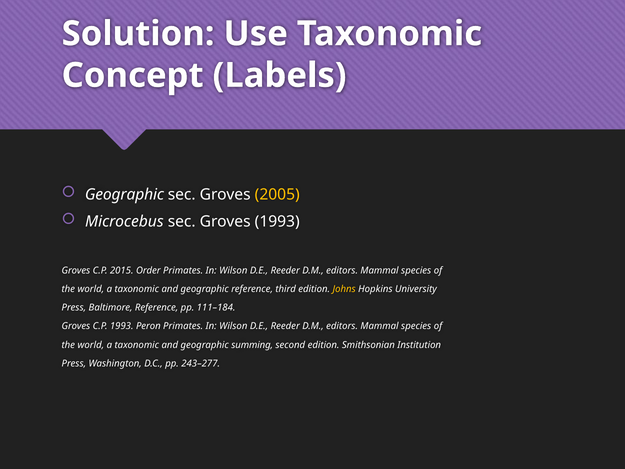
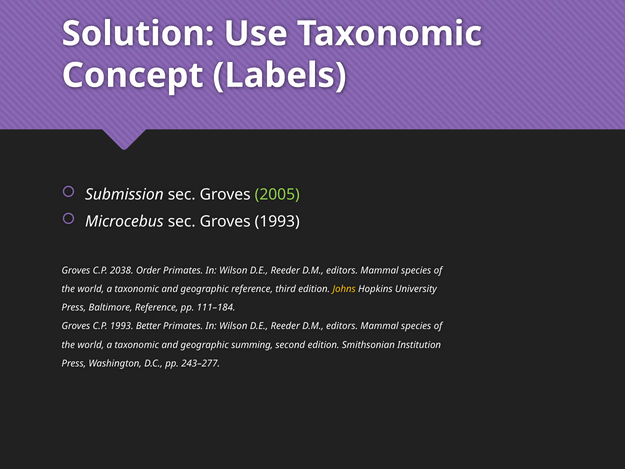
Geographic: Geographic -> Submission (124, 194)
2005 colour: yellow -> light green (277, 194)
2015: 2015 -> 2038 (122, 270)
Peron: Peron -> Better (148, 326)
